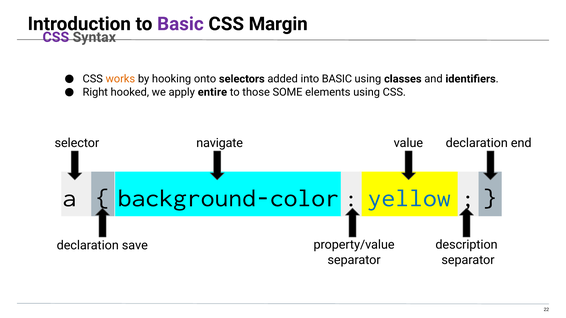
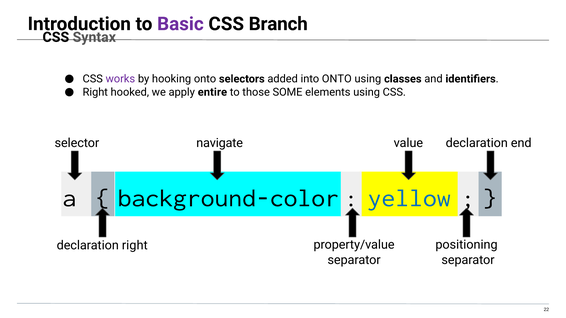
Margin: Margin -> Branch (278, 24)
CSS colour: purple -> black (56, 37)
works colour: orange -> purple (120, 79)
into BASIC: BASIC -> ONTO (337, 79)
description: description -> positioning (466, 245)
declaration save: save -> right (135, 246)
